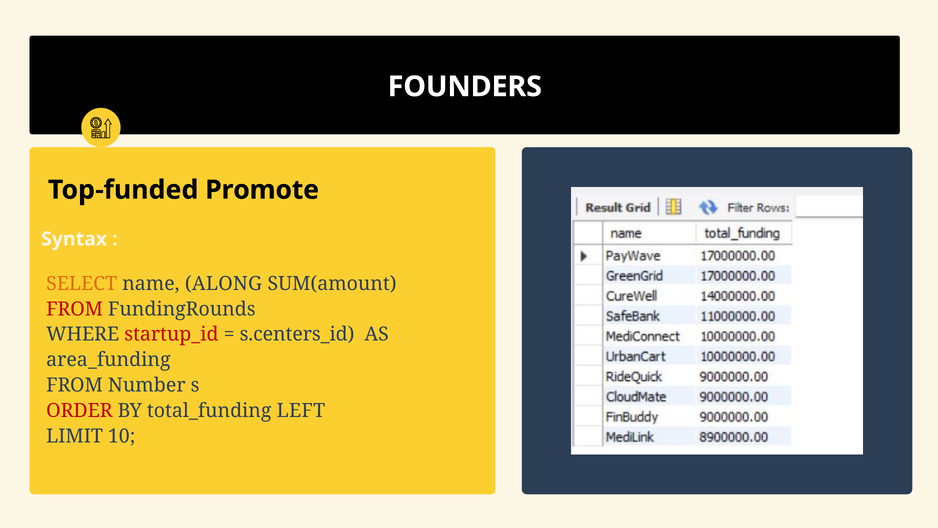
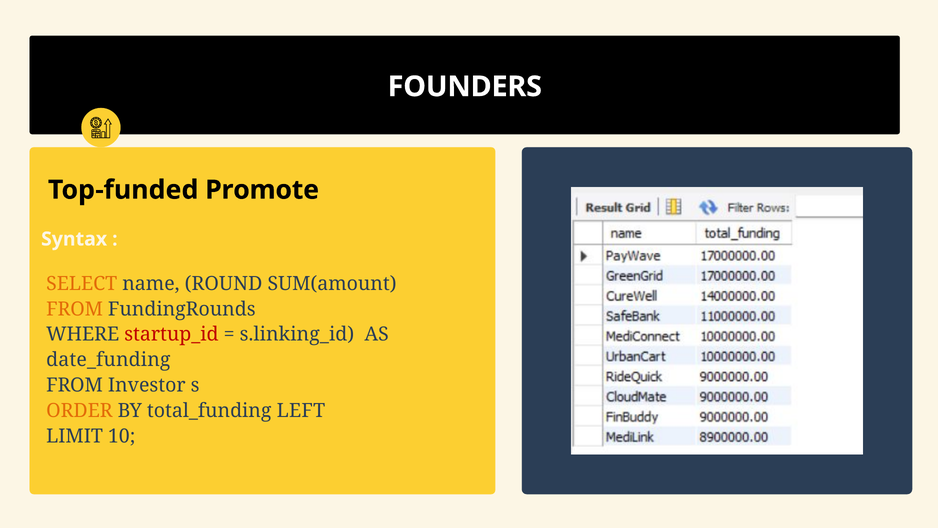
ALONG: ALONG -> ROUND (224, 283)
FROM colour: red -> orange (75, 309)
s.centers_id: s.centers_id -> s.linking_id (297, 334)
area_funding: area_funding -> date_funding (108, 360)
Number: Number -> Investor (147, 385)
ORDER colour: red -> orange (79, 410)
